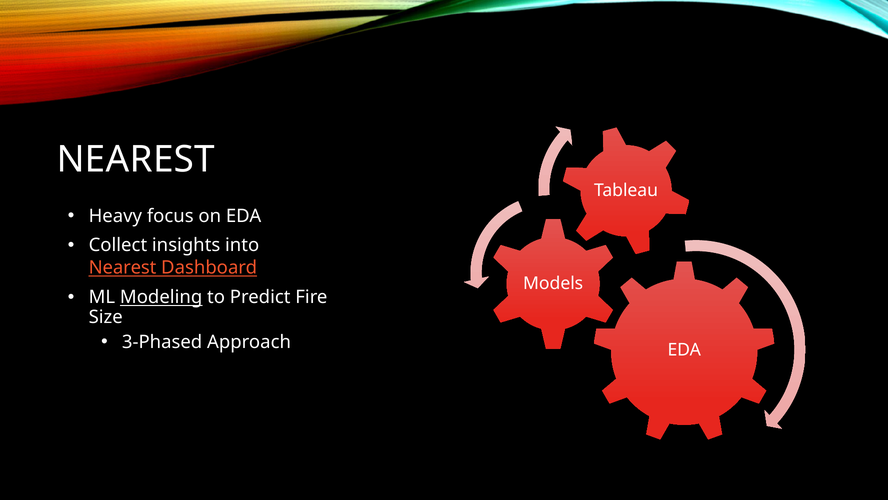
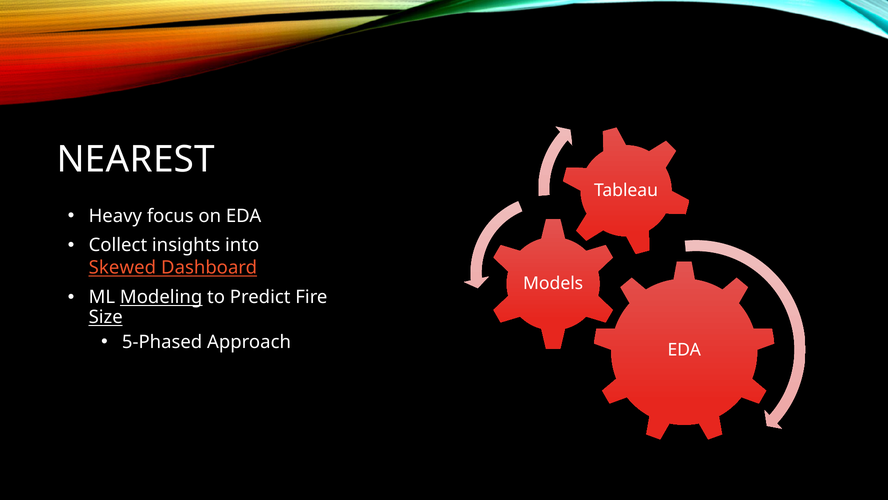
Nearest: Nearest -> Skewed (122, 267)
Size underline: none -> present (106, 317)
3-Phased: 3-Phased -> 5-Phased (162, 342)
